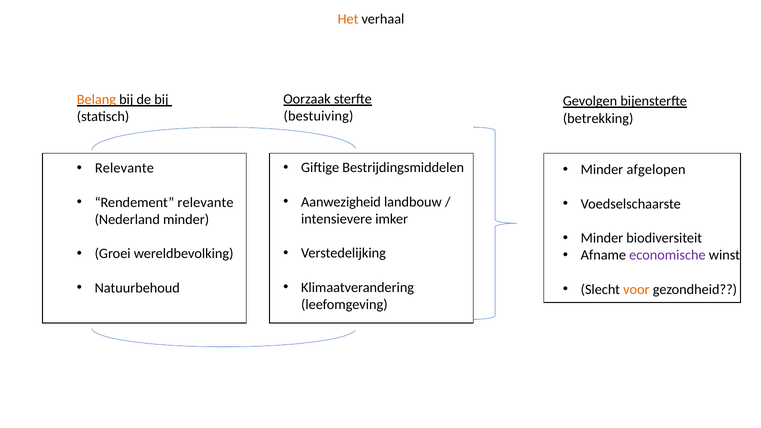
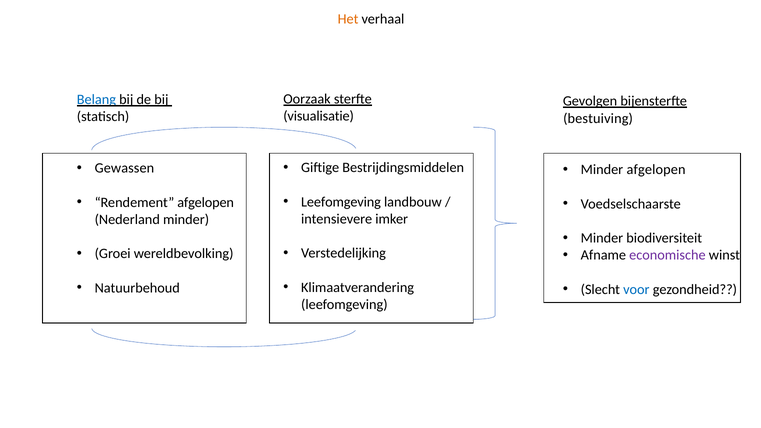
Belang colour: orange -> blue (96, 100)
bestuiving: bestuiving -> visualisatie (319, 116)
betrekking: betrekking -> bestuiving (598, 118)
Relevante: Relevante -> Gewassen (124, 168)
Aanwezigheid: Aanwezigheid -> Leefomgeving (341, 202)
Rendement relevante: relevante -> afgelopen (206, 202)
voor colour: orange -> blue (636, 290)
